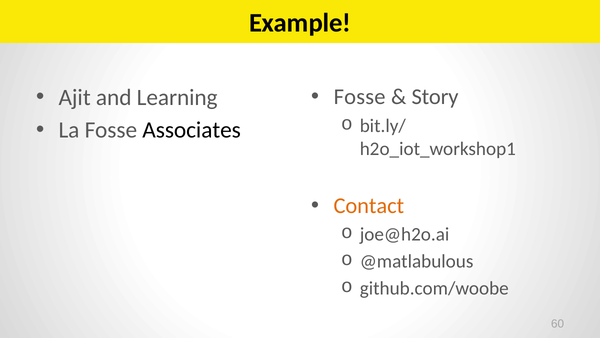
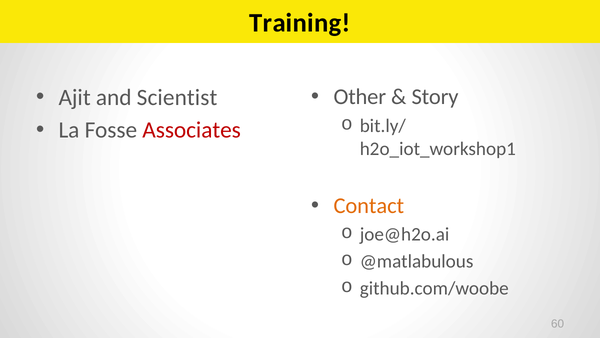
Example: Example -> Training (300, 23)
Learning: Learning -> Scientist (177, 97)
Fosse: Fosse -> Other (360, 97)
Associates colour: black -> red (192, 130)
